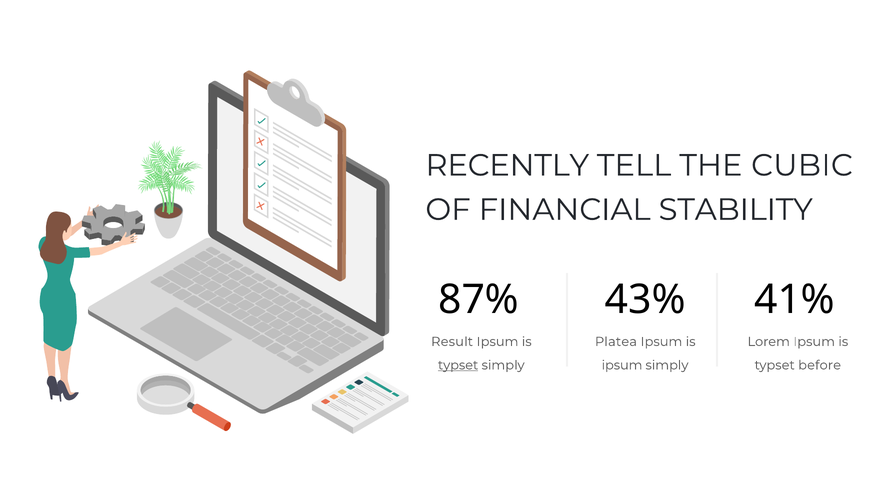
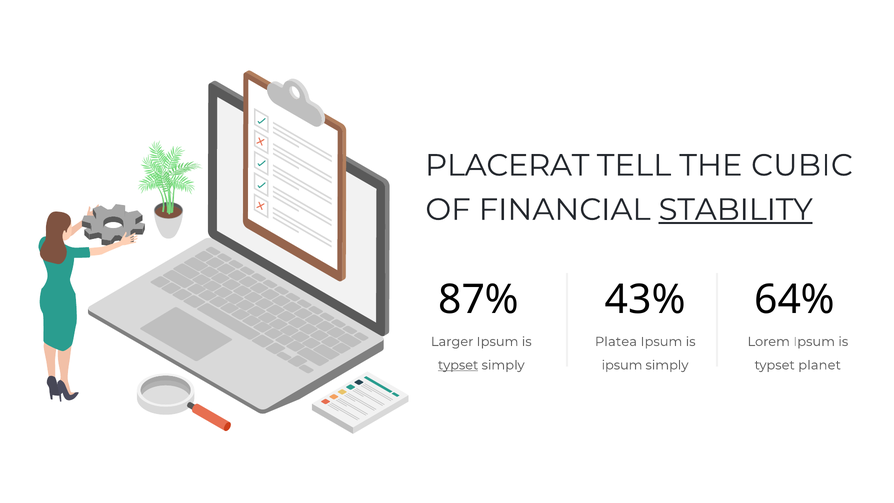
RECENTLY: RECENTLY -> PLACERAT (507, 165)
STABILITY underline: none -> present (736, 210)
41%: 41% -> 64% (795, 300)
Result: Result -> Larger (452, 342)
before: before -> planet (820, 365)
